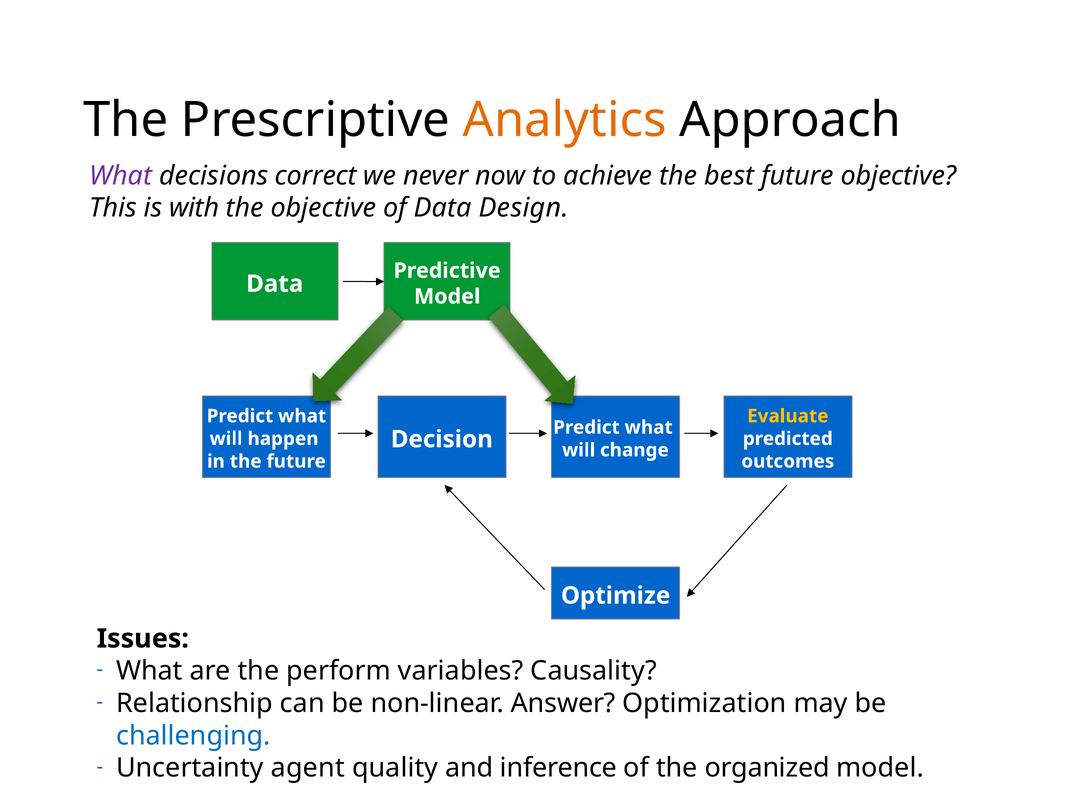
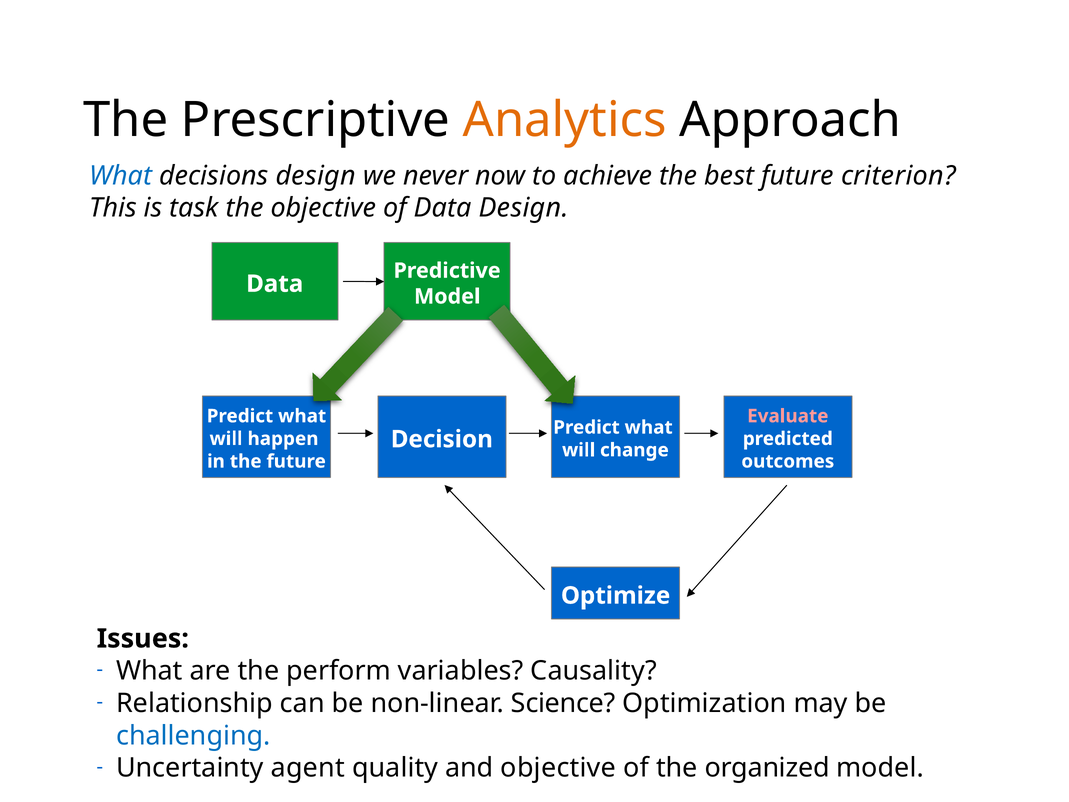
What colour: purple -> blue (121, 176)
decisions correct: correct -> design (316, 176)
future objective: objective -> criterion (898, 176)
with: with -> task (194, 208)
Evaluate colour: yellow -> pink (788, 416)
Answer: Answer -> Science (563, 703)
and inference: inference -> objective (558, 768)
